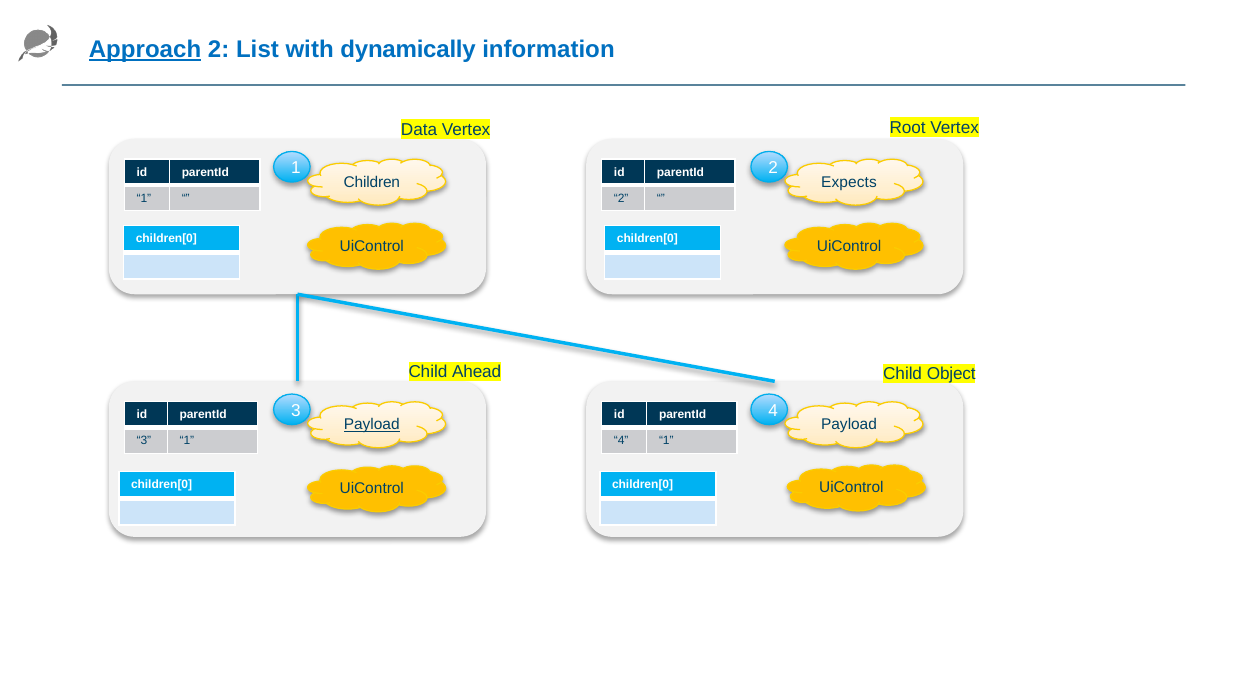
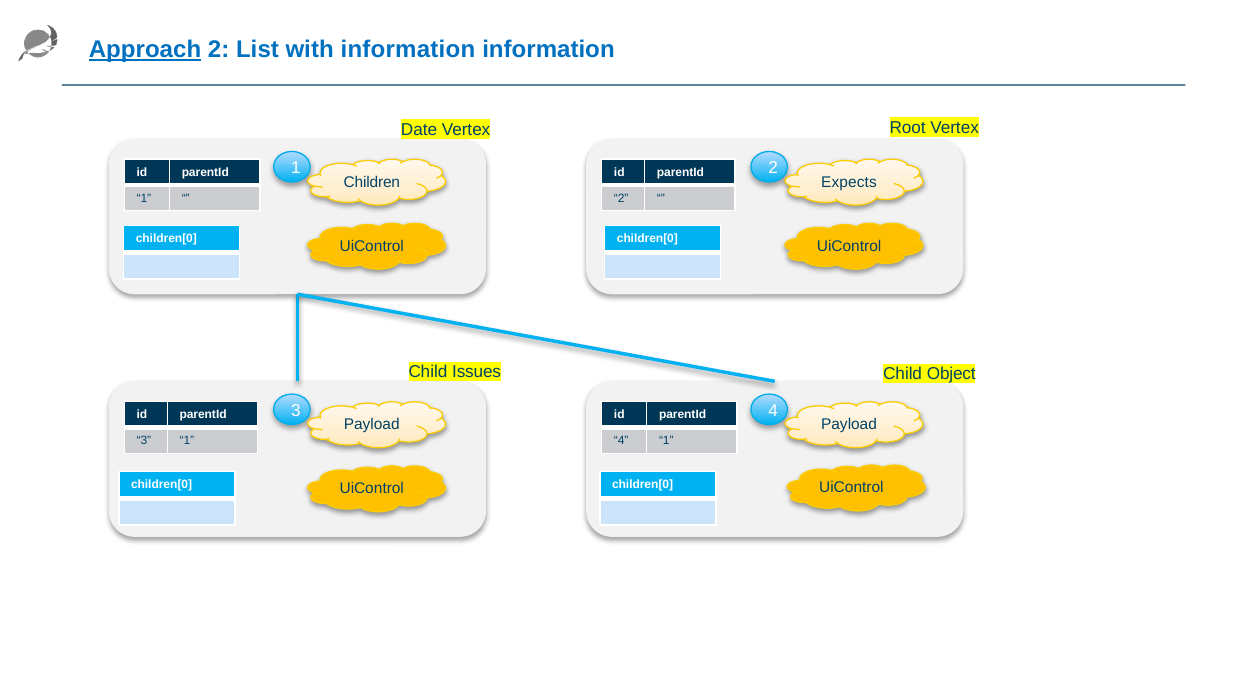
with dynamically: dynamically -> information (408, 50)
Data: Data -> Date (419, 129)
Ahead: Ahead -> Issues (477, 372)
Payload underline: present -> none (372, 425)
